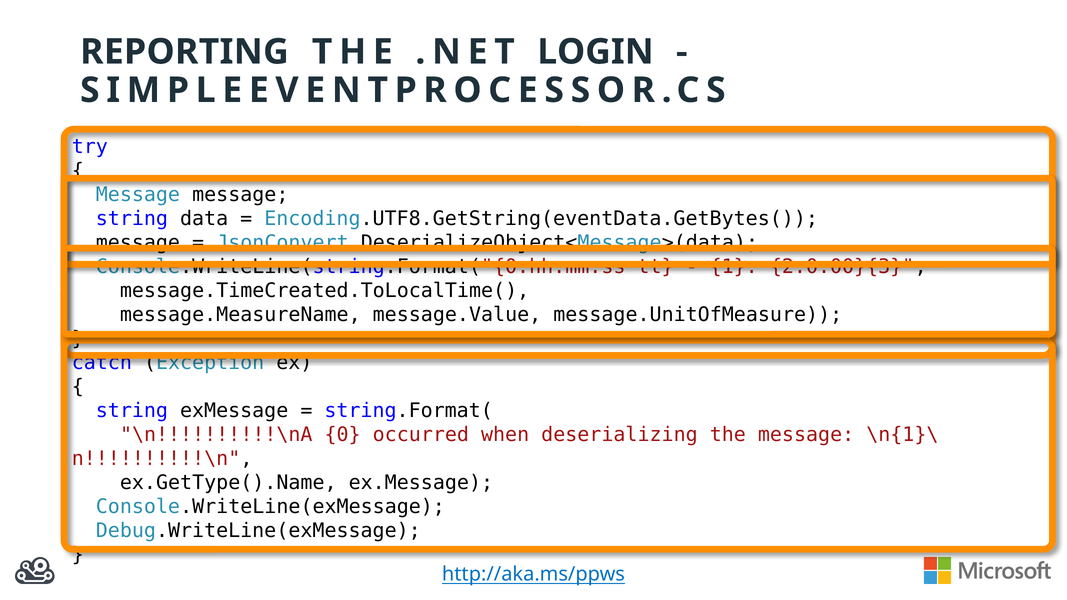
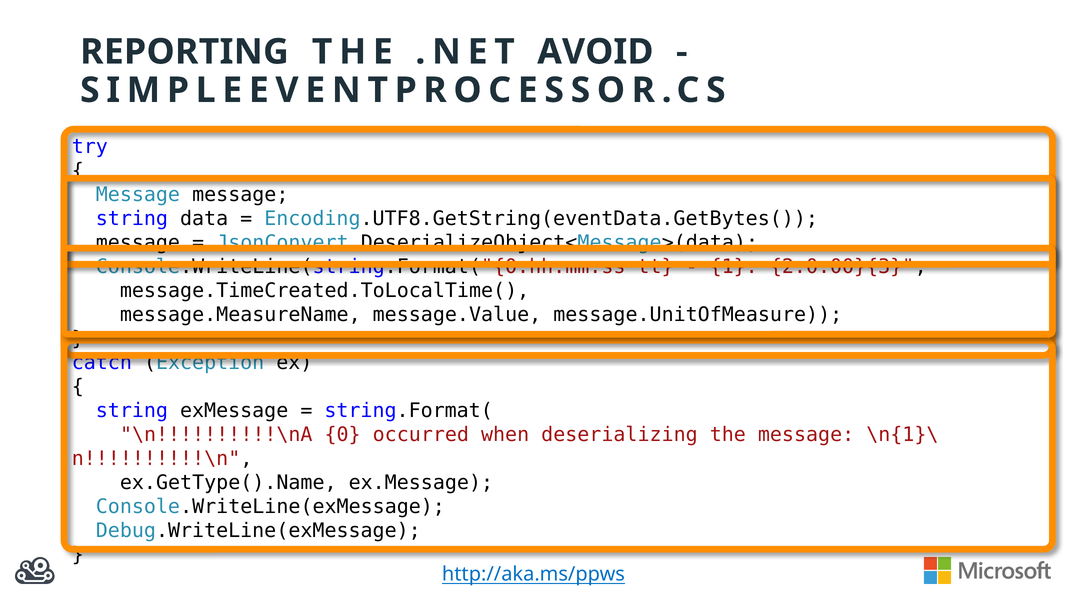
LOGIN: LOGIN -> AVOID (595, 52)
